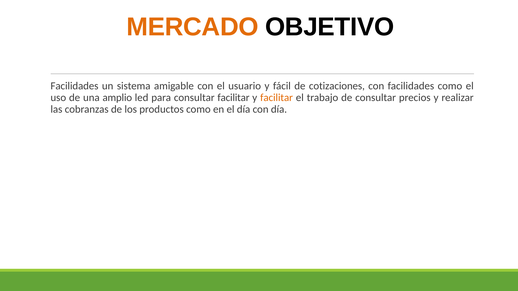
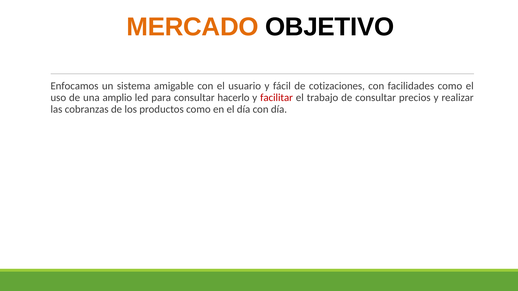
Facilidades: Facilidades -> Enfocamos (74, 86)
consultar facilitar: facilitar -> hacerlo (233, 98)
facilitar colour: orange -> red (277, 98)
